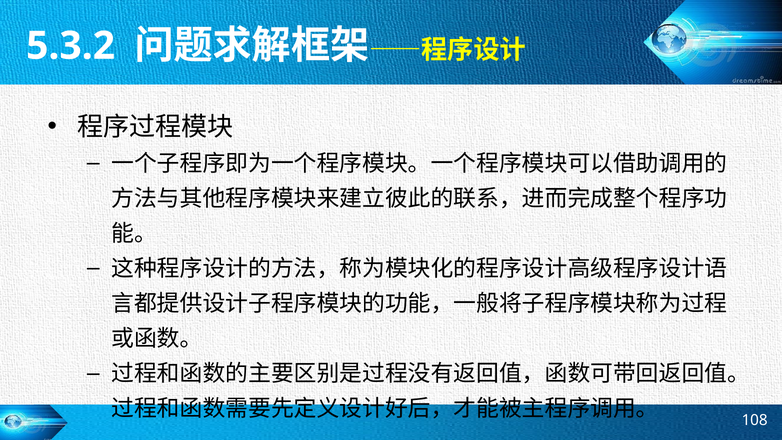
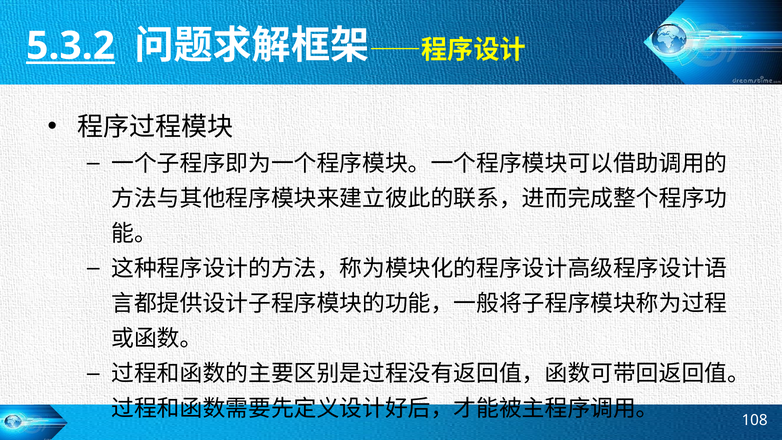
5.3.2 underline: none -> present (71, 46)
